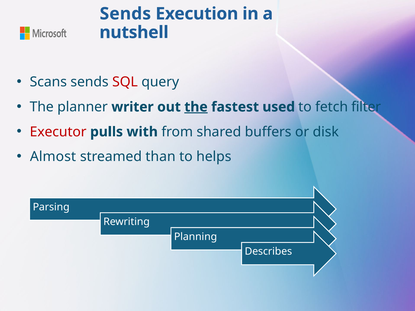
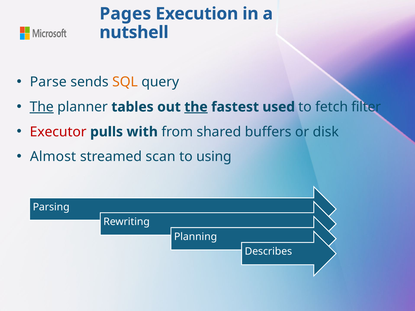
Sends: Sends -> Pages (125, 14)
Scans: Scans -> Parse (48, 82)
SQL colour: red -> orange (125, 82)
The underline: none -> present (42, 107)
writer: writer -> tables (132, 107)
than: than -> scan (161, 157)
helps: helps -> using (214, 157)
